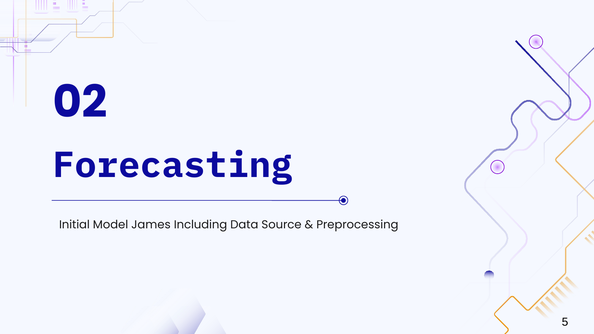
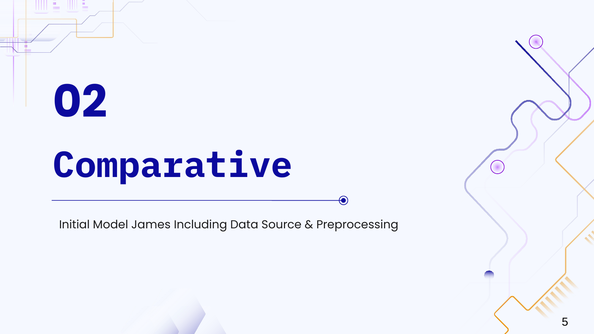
Forecasting: Forecasting -> Comparative (173, 165)
